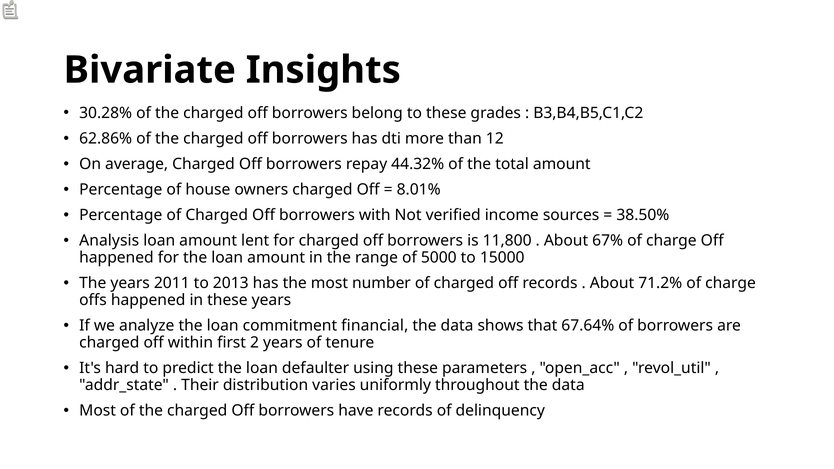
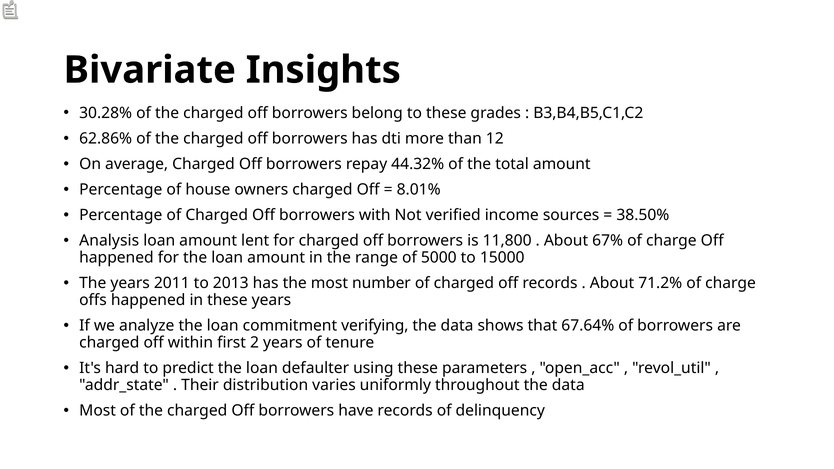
financial: financial -> verifying (375, 326)
